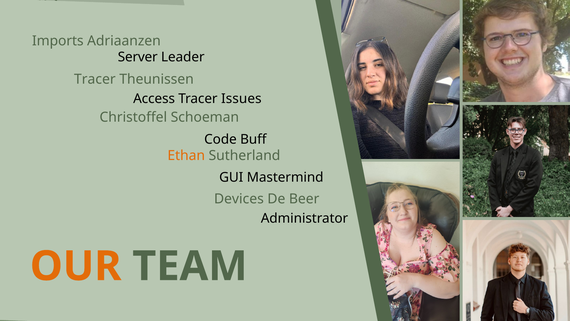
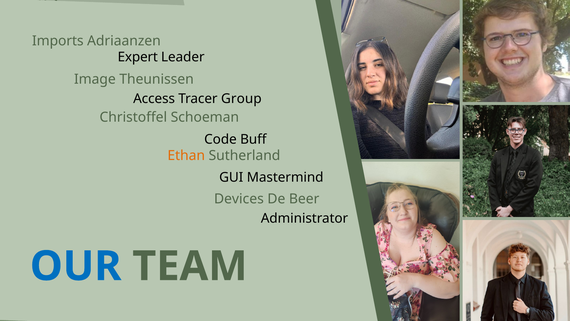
Server: Server -> Expert (138, 57)
Tracer: Tracer -> Image (95, 79)
Issues: Issues -> Group (241, 99)
OUR colour: orange -> blue (76, 266)
